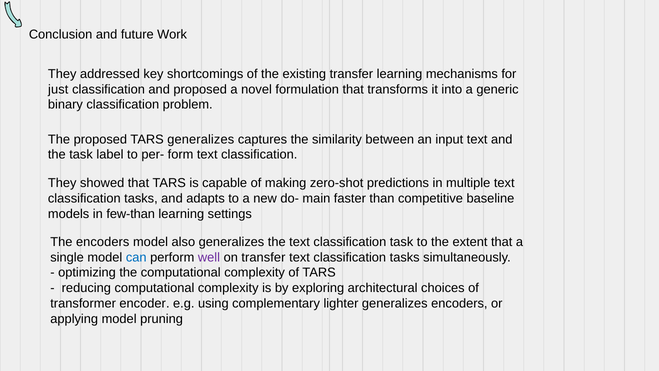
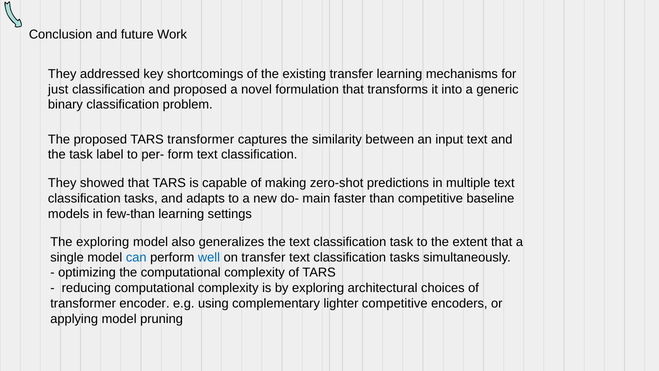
TARS generalizes: generalizes -> transformer (201, 139)
The encoders: encoders -> exploring (103, 242)
well colour: purple -> blue (209, 257)
lighter generalizes: generalizes -> competitive (395, 303)
